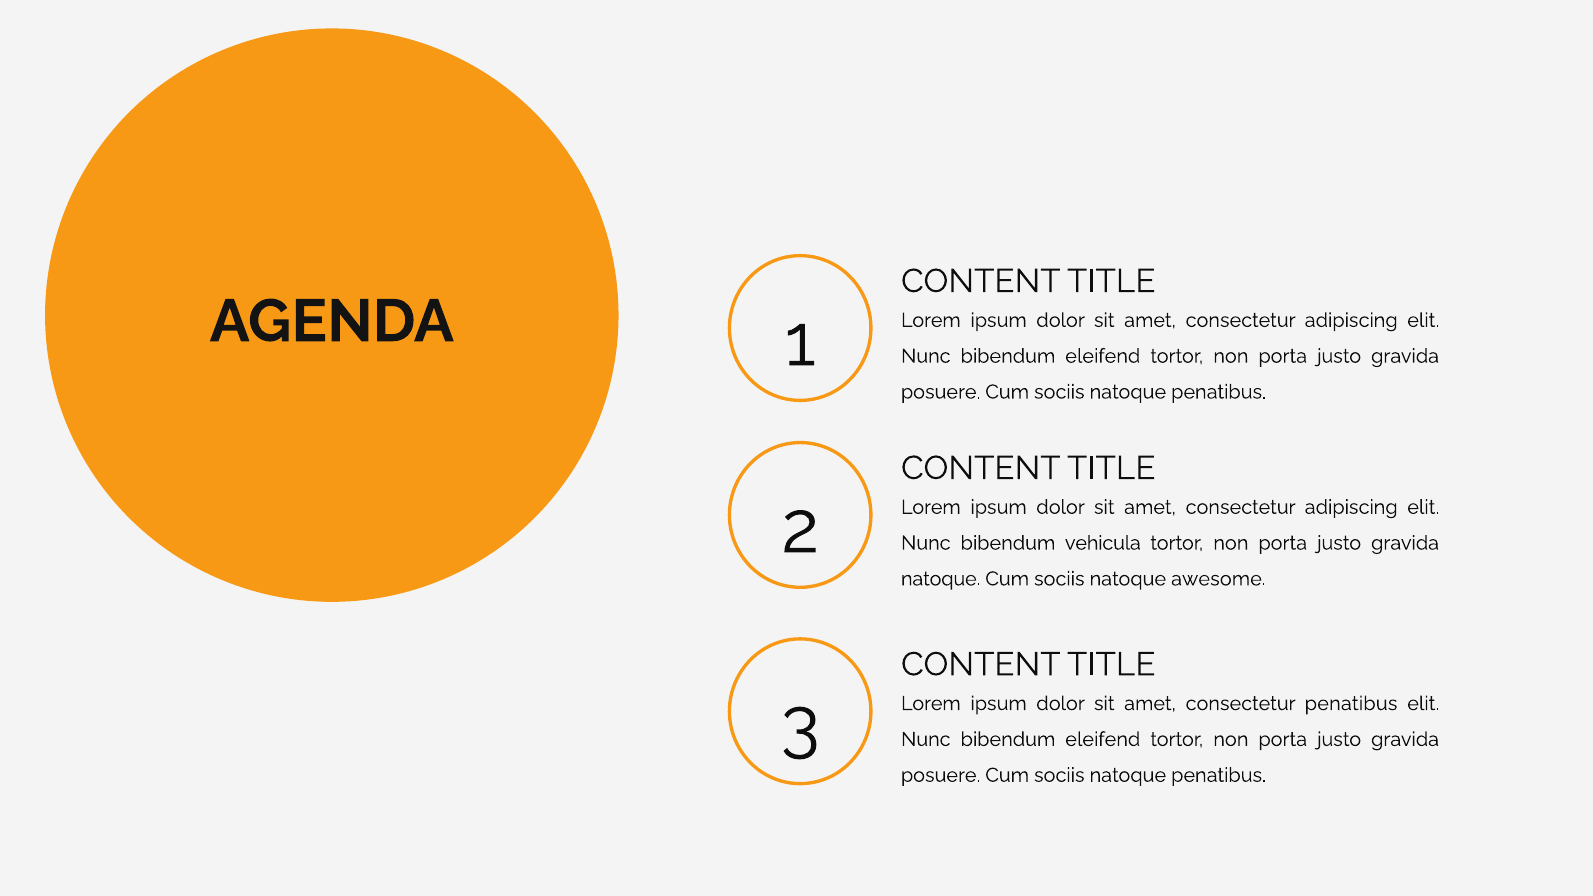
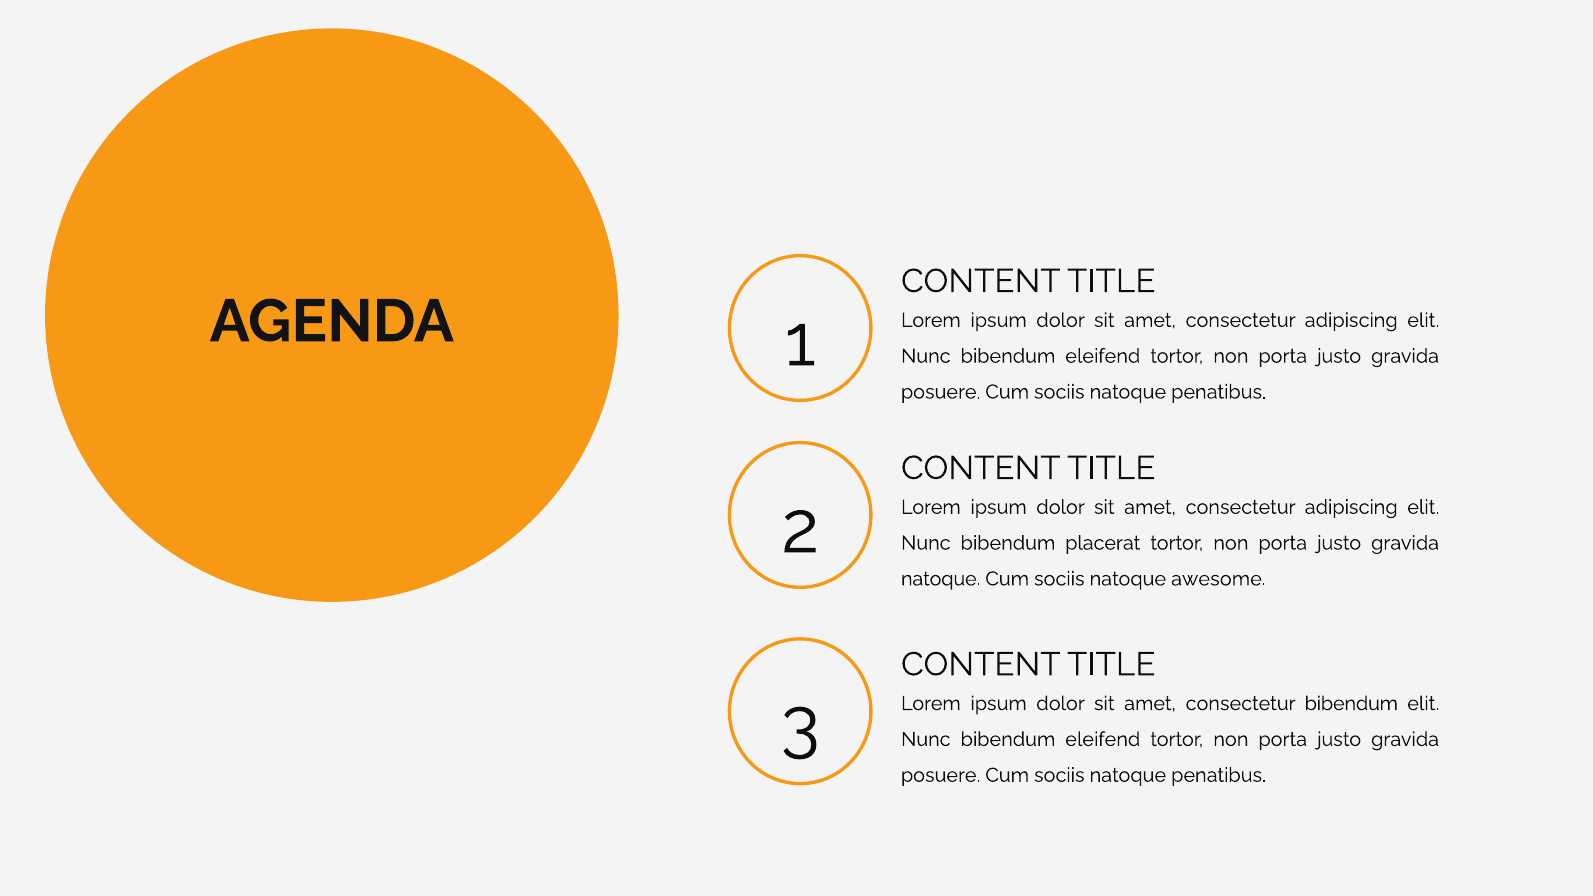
vehicula: vehicula -> placerat (1103, 543)
consectetur penatibus: penatibus -> bibendum (1351, 704)
